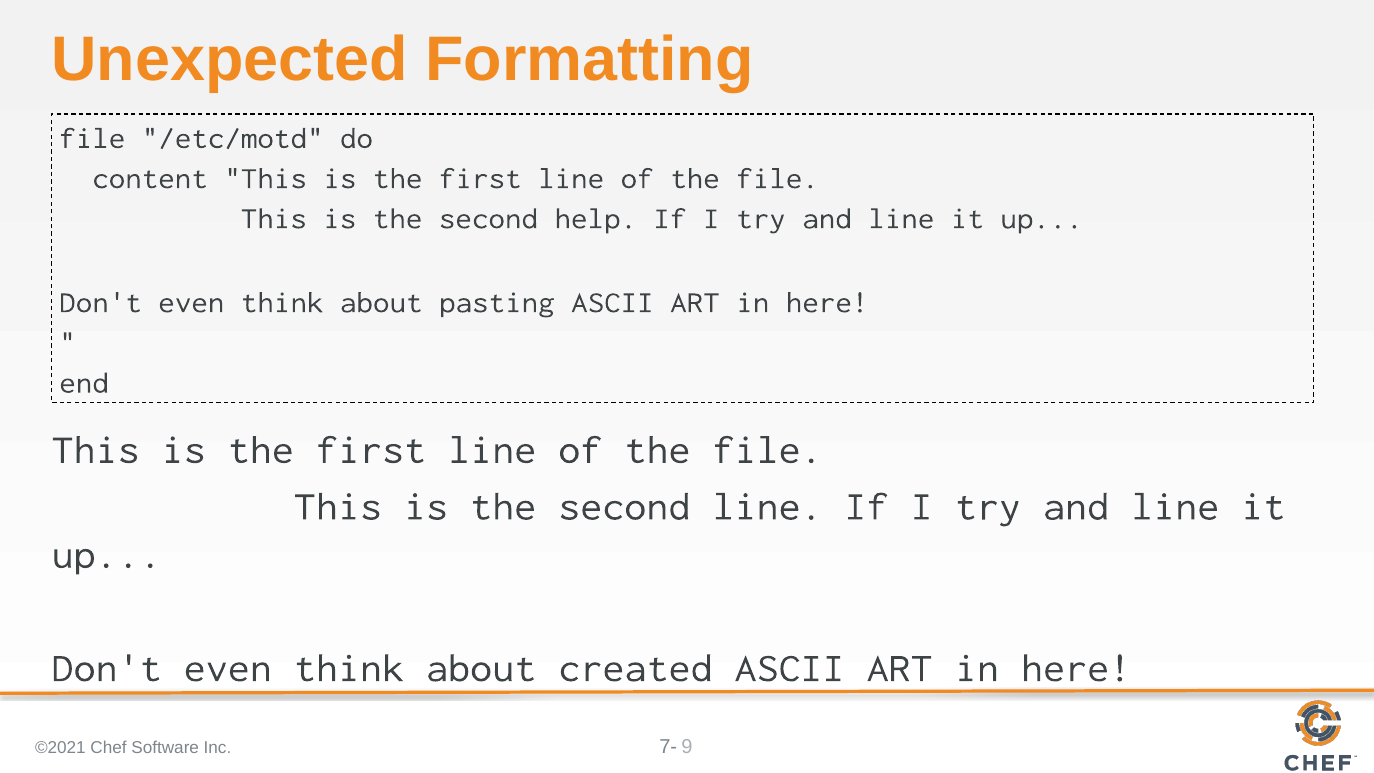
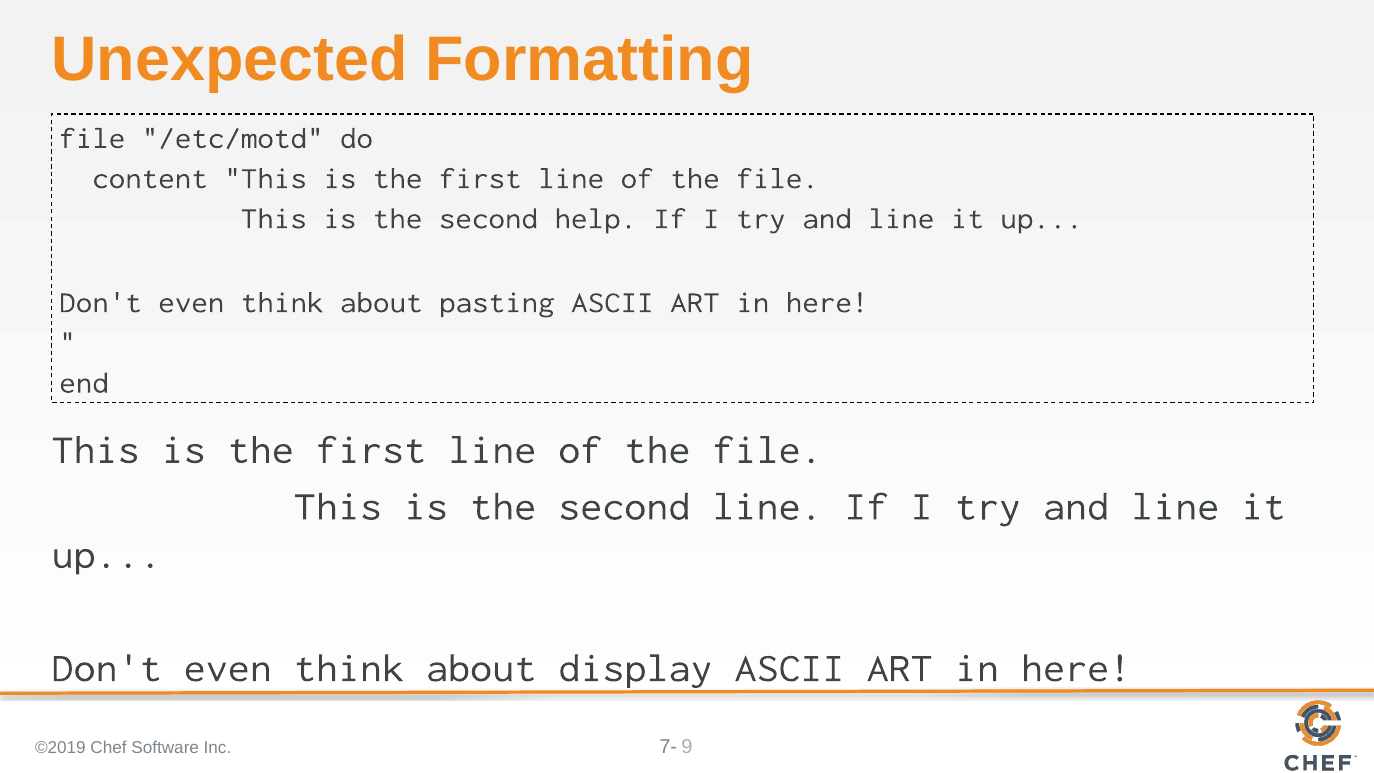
created: created -> display (635, 668)
©2021: ©2021 -> ©2019 (60, 748)
